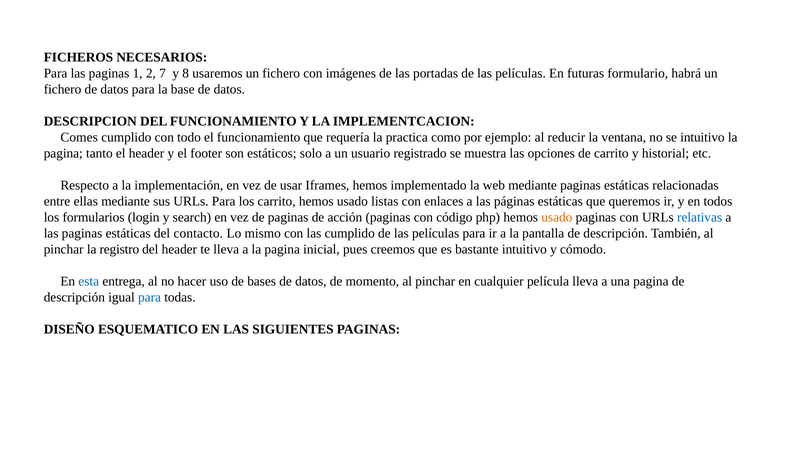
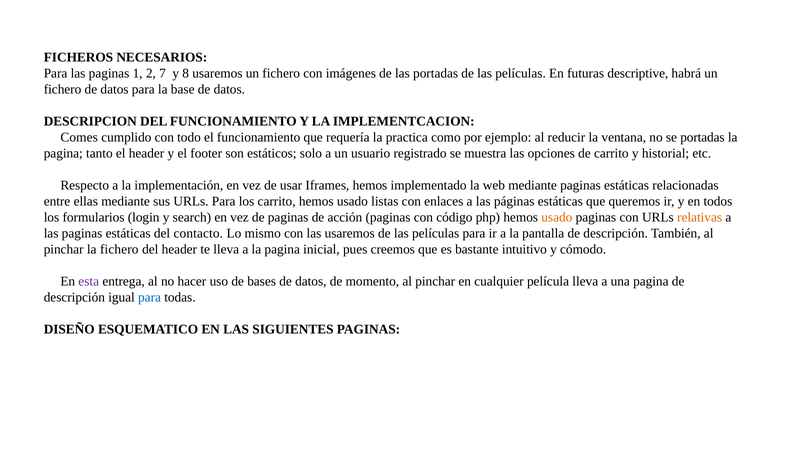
formulario: formulario -> descriptive (638, 73)
se intuitivo: intuitivo -> portadas (702, 137)
relativas colour: blue -> orange (700, 217)
las cumplido: cumplido -> usaremos (350, 233)
la registro: registro -> fichero (119, 249)
esta colour: blue -> purple (89, 281)
